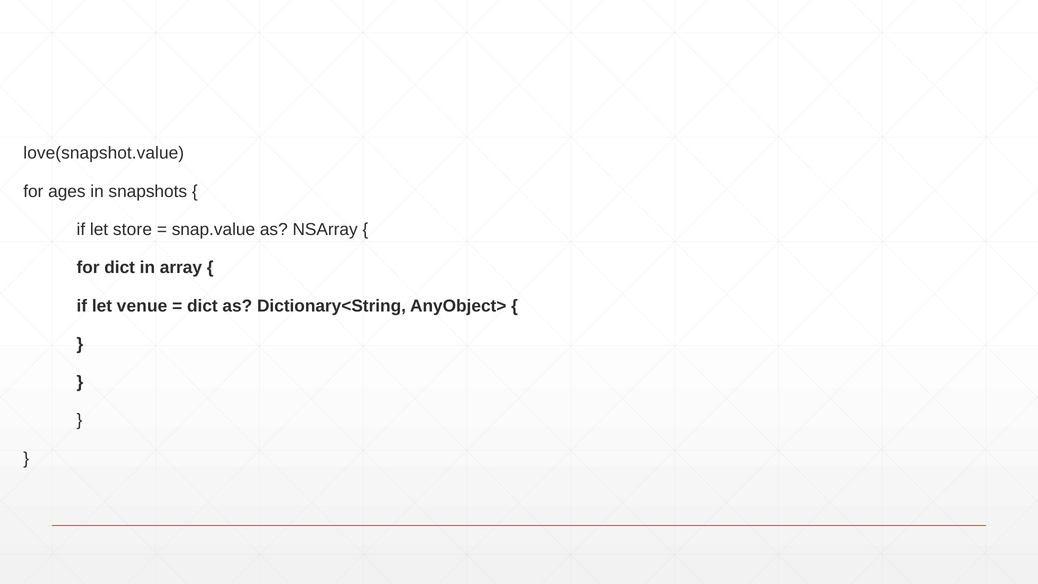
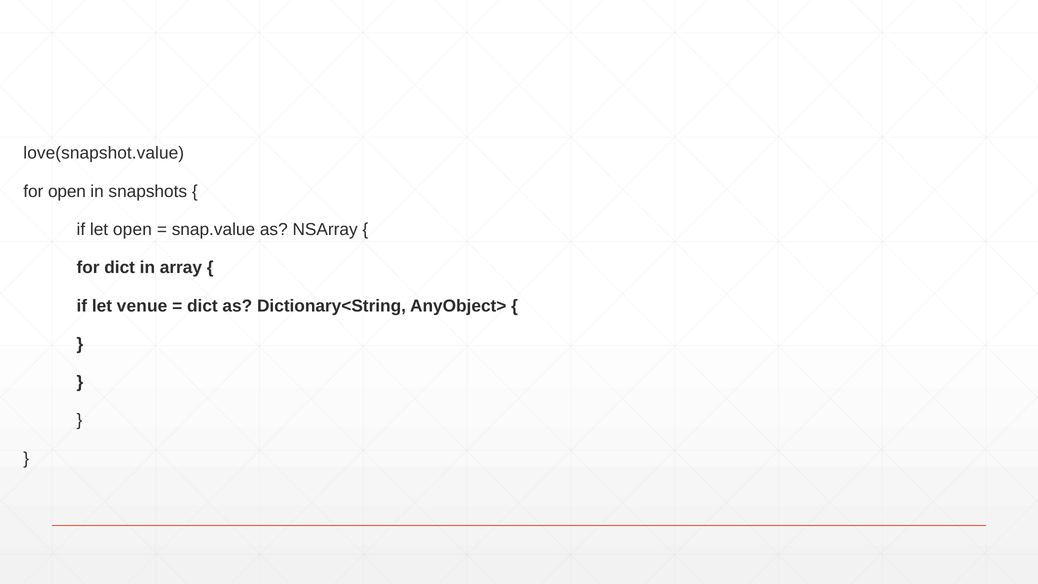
for ages: ages -> open (67, 191)
let store: store -> open (132, 229)
